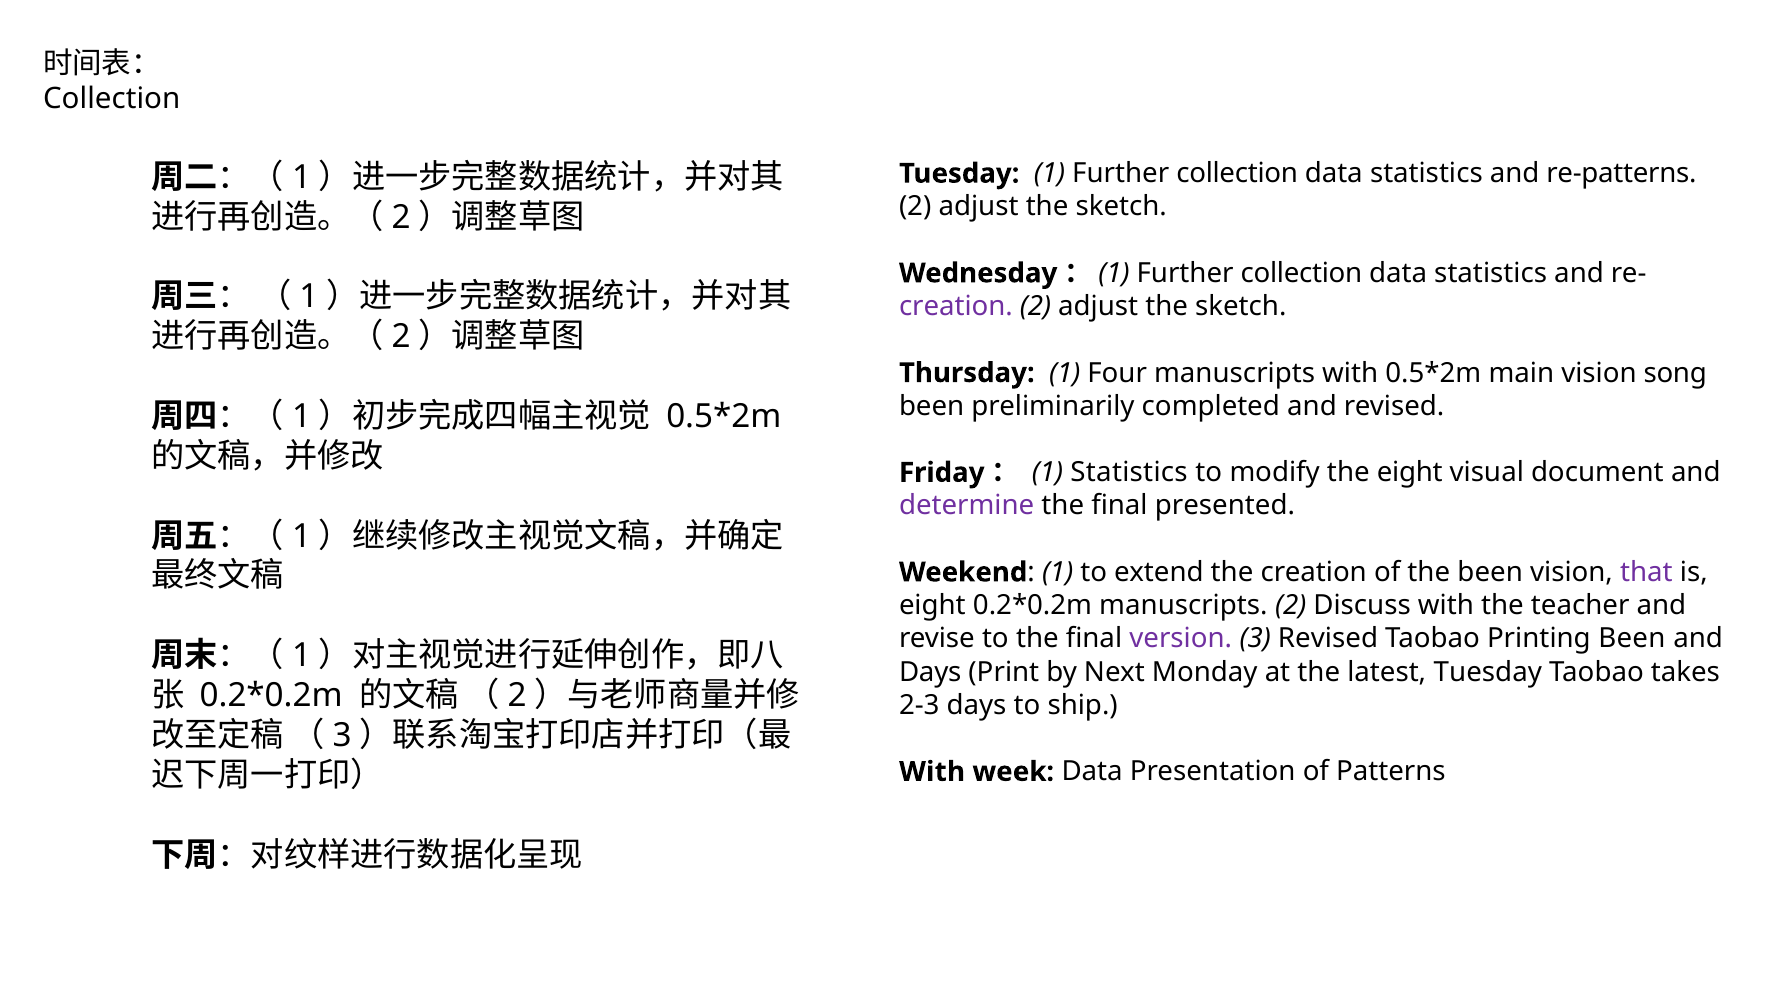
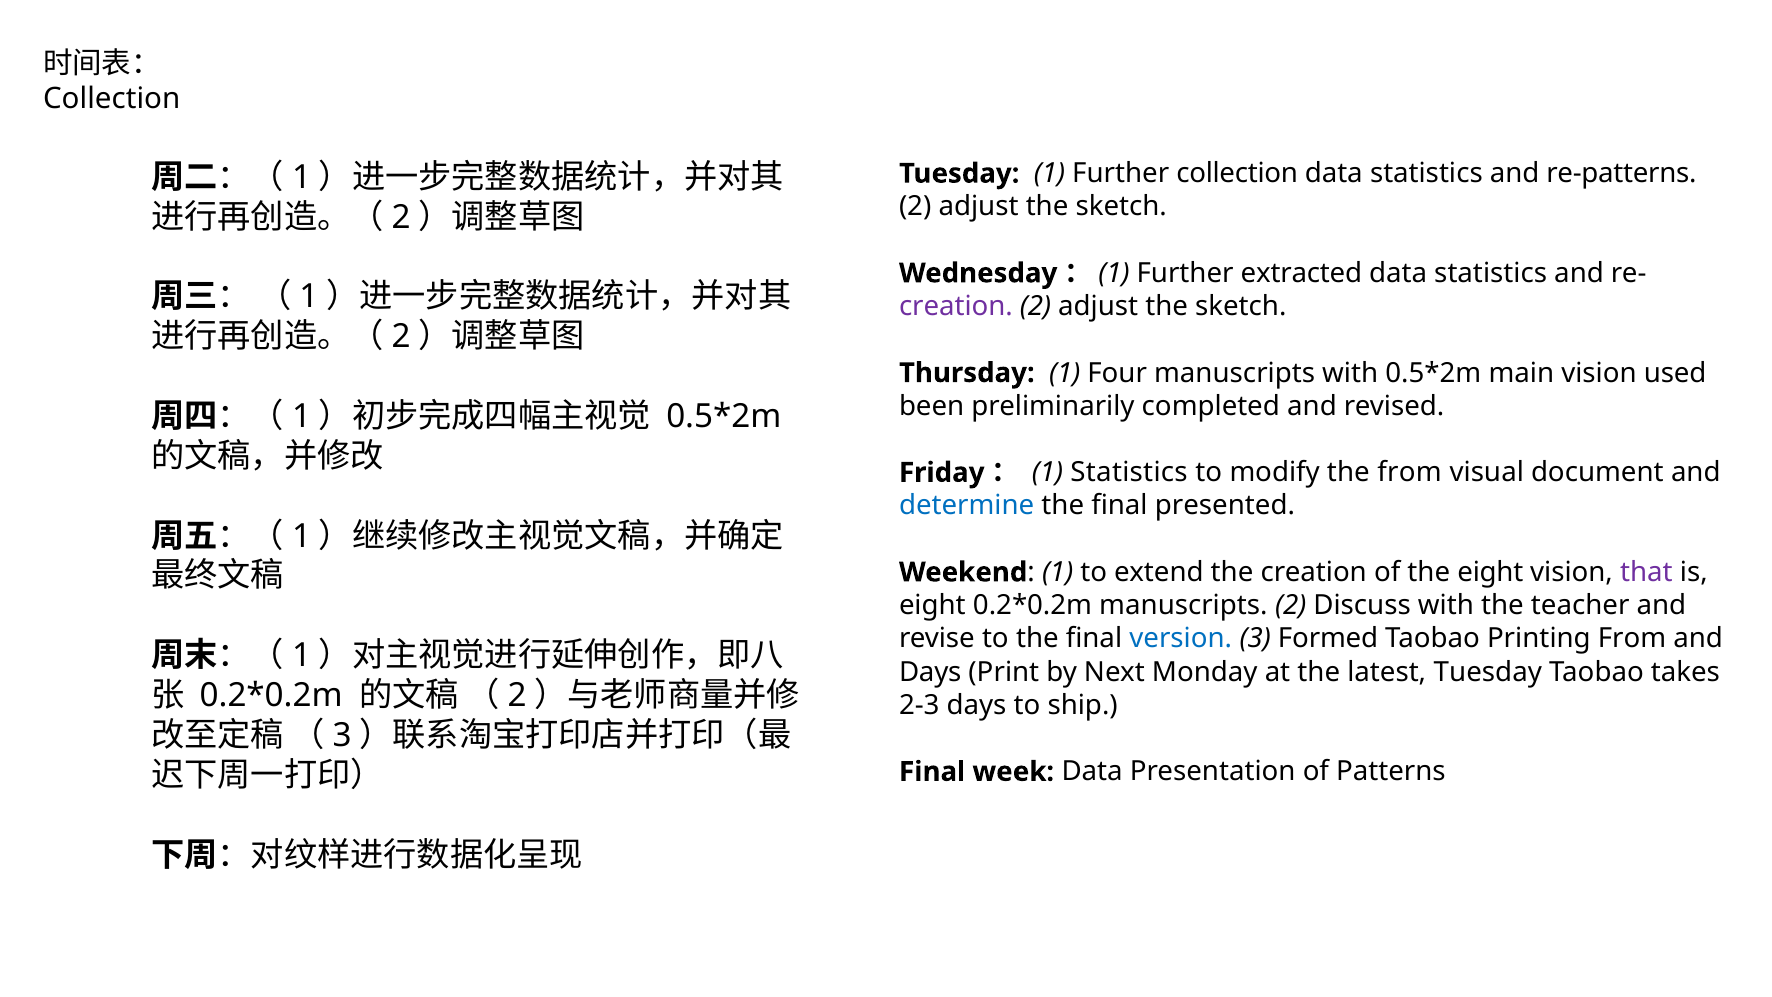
collection: collection -> extracted (1301, 273)
song: song -> used (1675, 373)
the eight: eight -> from (1410, 472)
determine colour: purple -> blue (967, 506)
the been: been -> eight (1490, 572)
version colour: purple -> blue (1181, 639)
3 Revised: Revised -> Formed (1328, 639)
Printing Been: Been -> From (1632, 639)
With: With -> Final (932, 772)
